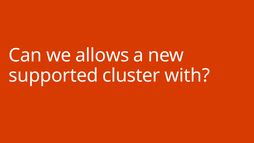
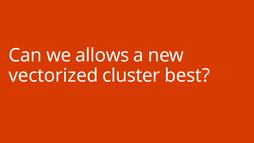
supported: supported -> vectorized (53, 75)
with: with -> best (187, 75)
